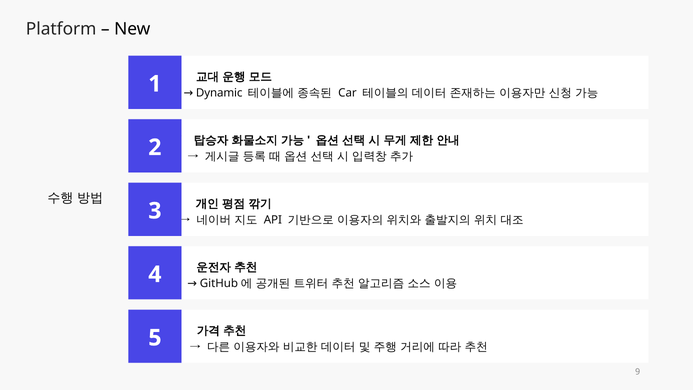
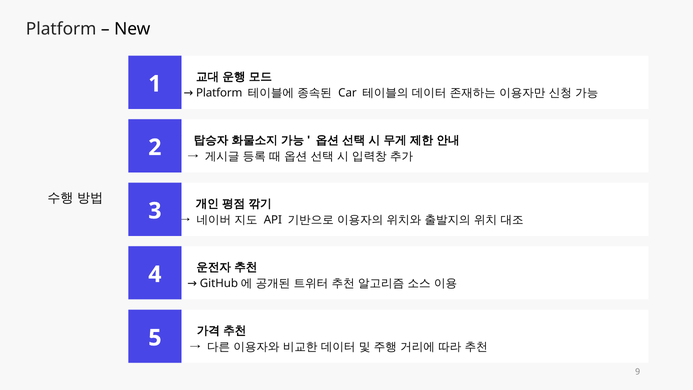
Dynamic: Dynamic -> Platform (219, 93)
